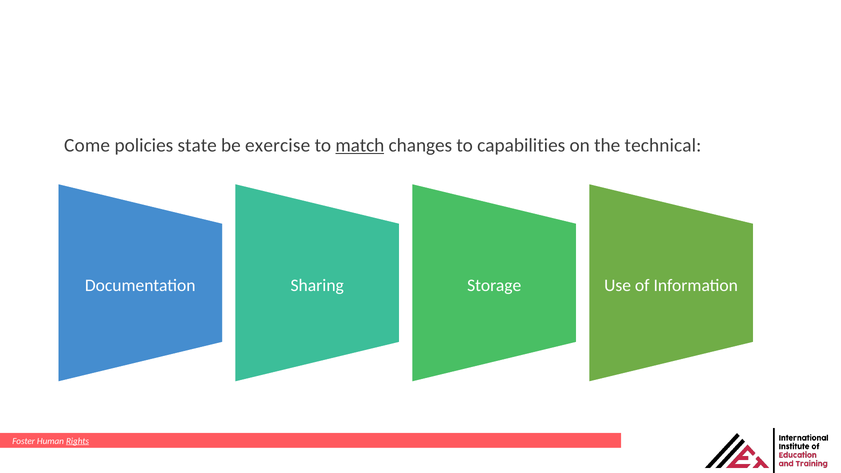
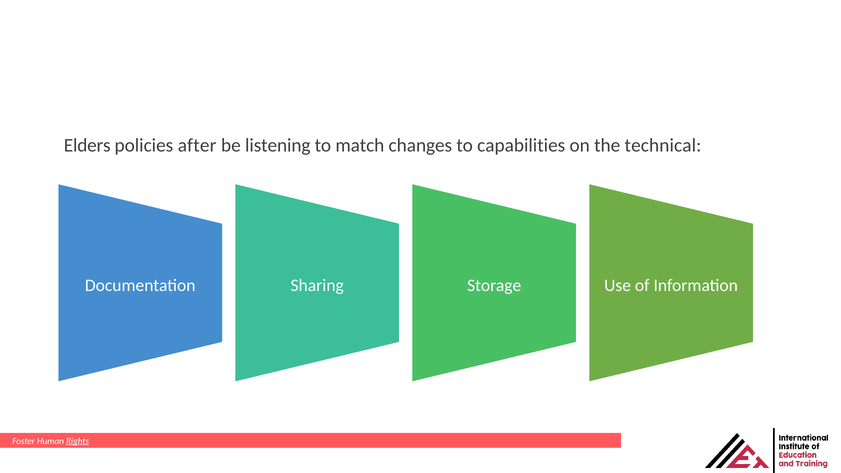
Come: Come -> Elders (87, 145)
state: state -> after (197, 145)
exercise: exercise -> listening (278, 145)
match underline: present -> none (360, 145)
